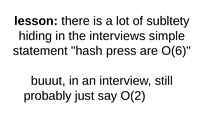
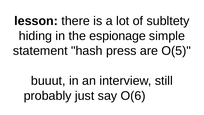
interviews: interviews -> espionage (118, 36)
O(6: O(6 -> O(5 (176, 51)
O(2: O(2 -> O(6 (133, 96)
